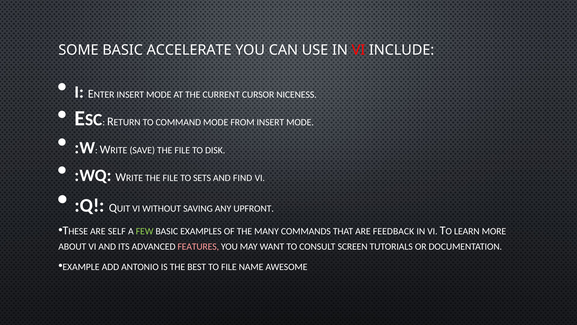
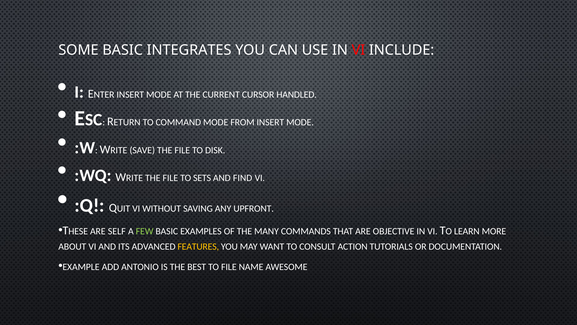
ACCELERATE: ACCELERATE -> INTEGRATES (189, 50)
NICENESS: NICENESS -> HANDLED (297, 95)
FEEDBACK: FEEDBACK -> OBJECTIVE (394, 231)
FEATURES colour: pink -> yellow (198, 246)
SCREEN: SCREEN -> ACTION (353, 246)
